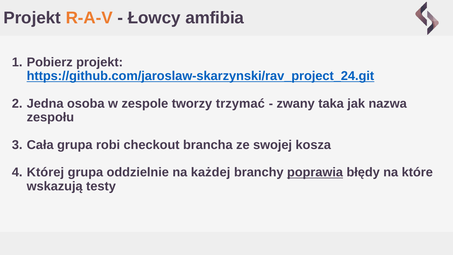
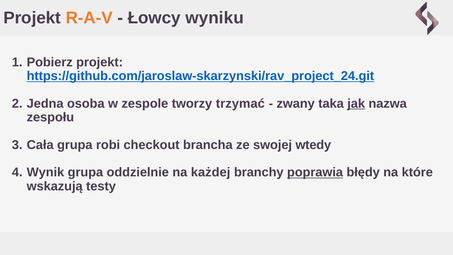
amfibia: amfibia -> wyniku (215, 18)
jak underline: none -> present (356, 103)
kosza: kosza -> wtedy (313, 145)
Której: Której -> Wynik (45, 172)
